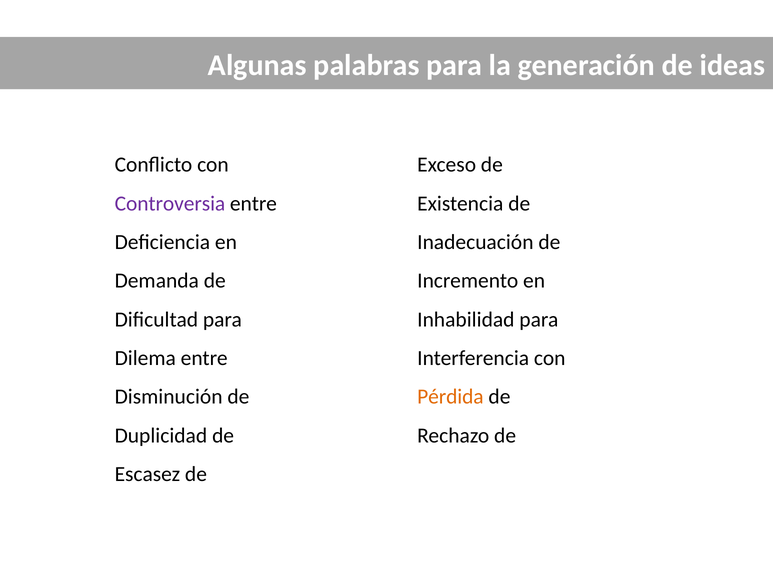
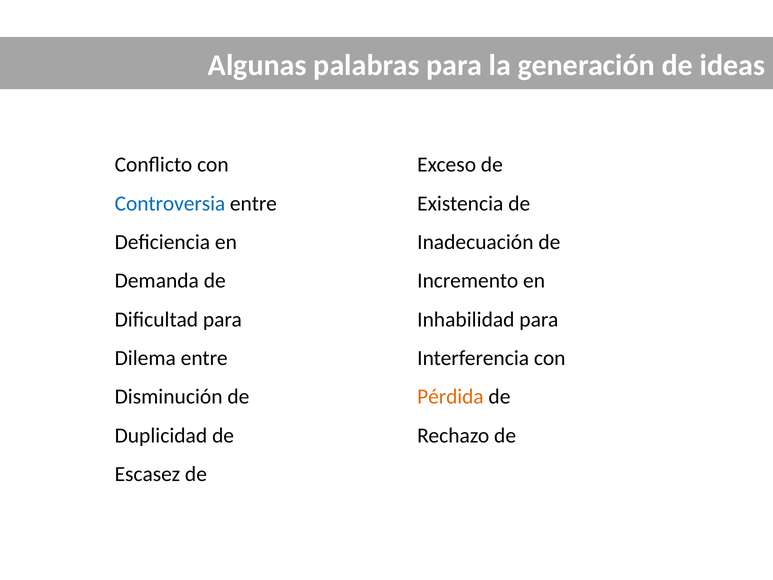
Controversia colour: purple -> blue (170, 203)
